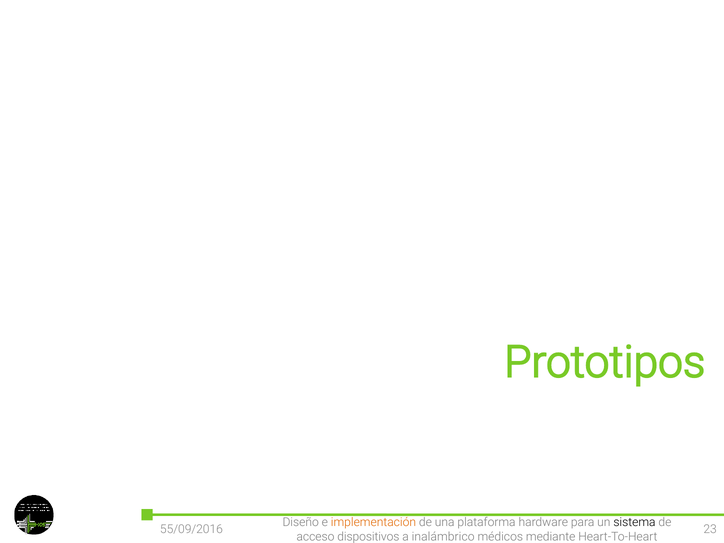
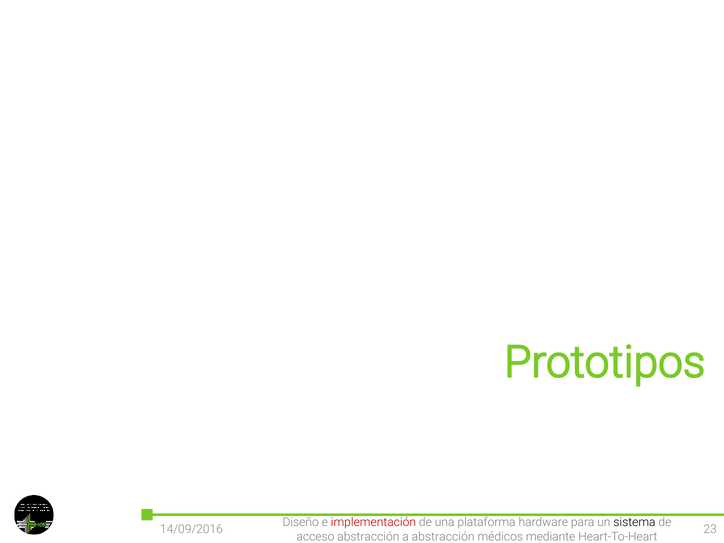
implementación colour: orange -> red (373, 522)
55/09/2016: 55/09/2016 -> 14/09/2016 (191, 529)
acceso dispositivos: dispositivos -> abstracción (368, 537)
a inalámbrico: inalámbrico -> abstracción (443, 537)
